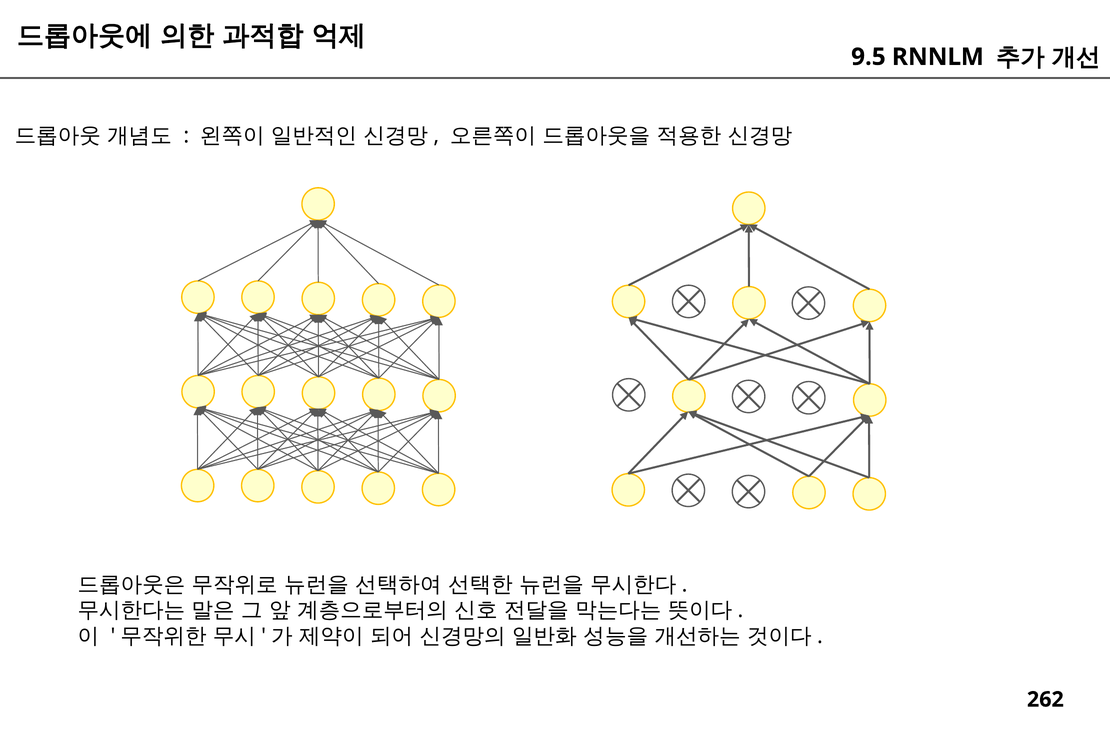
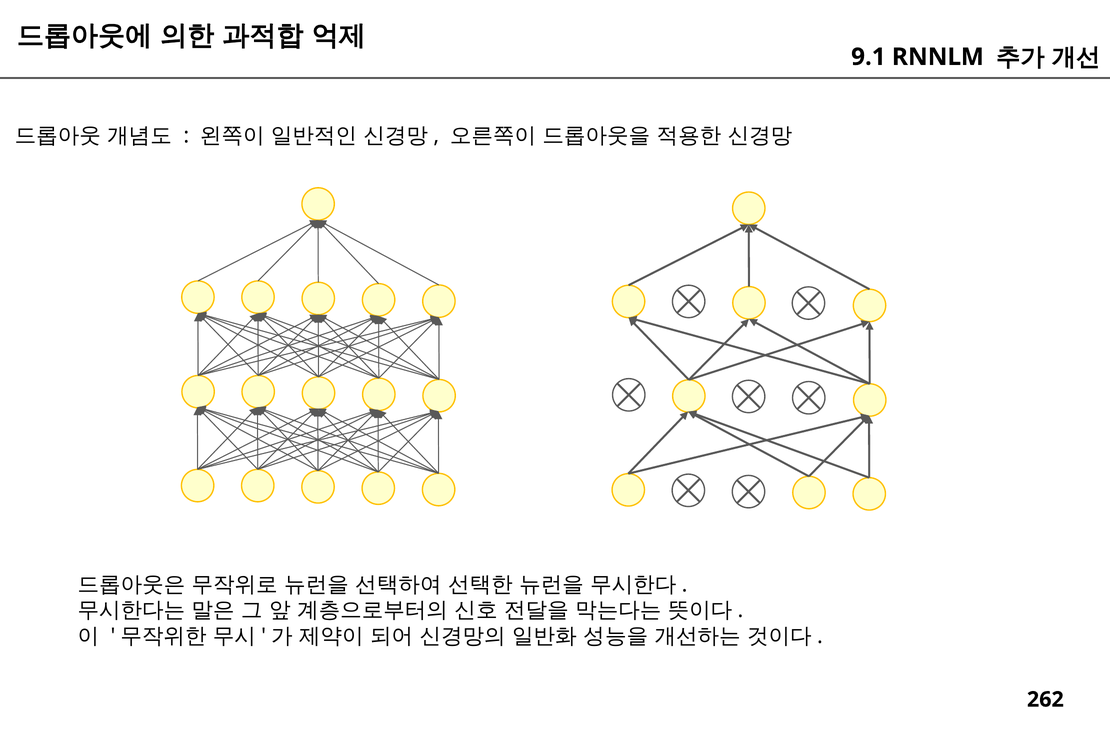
9.5: 9.5 -> 9.1 (868, 57)
